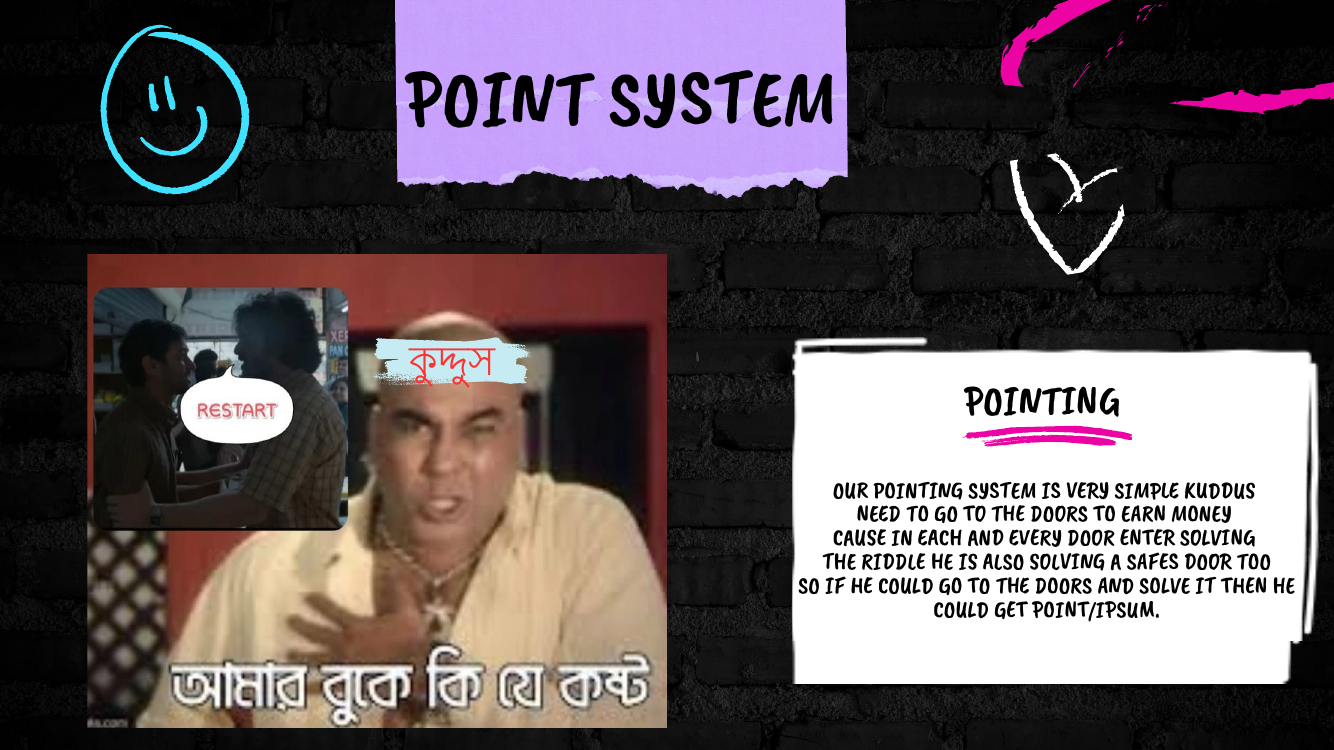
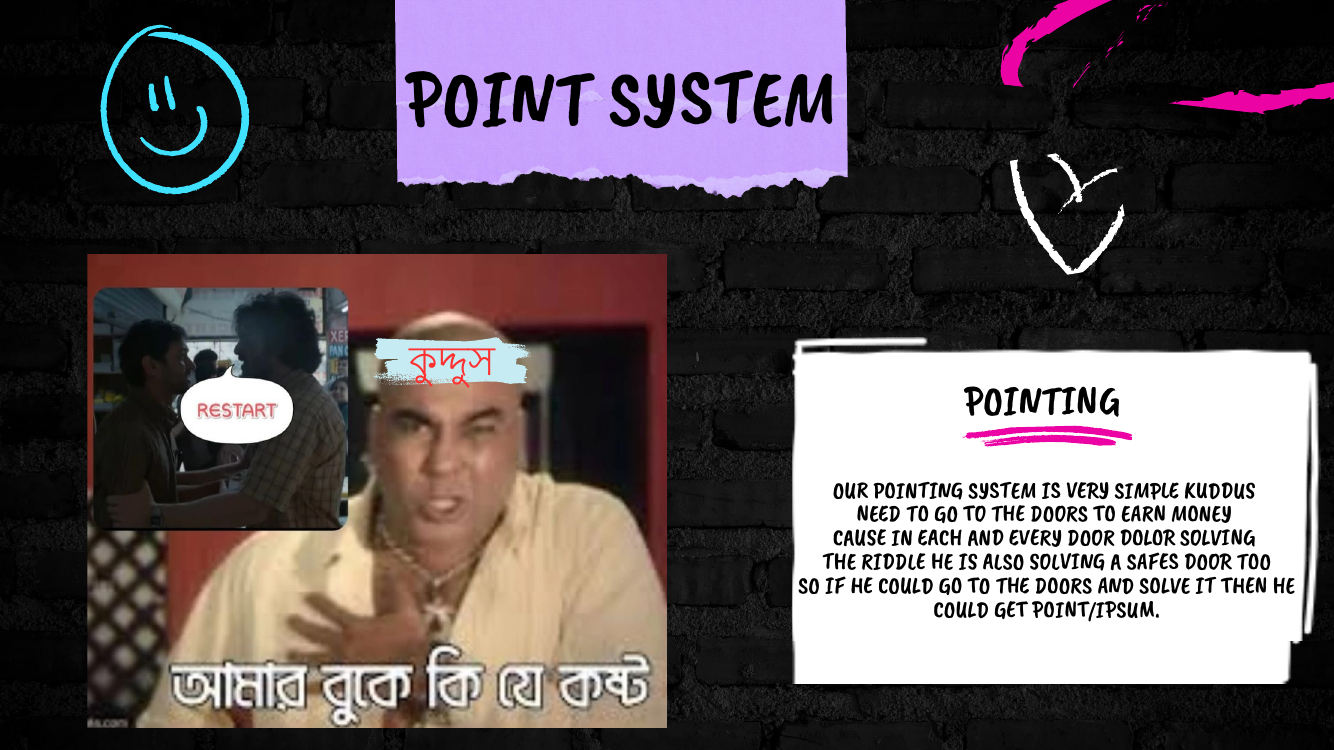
ENTER: ENTER -> DOLOR (1147, 538)
